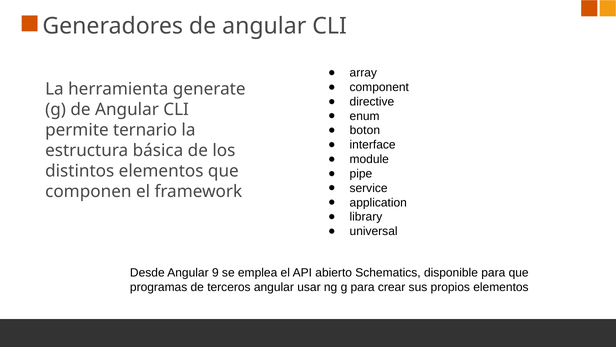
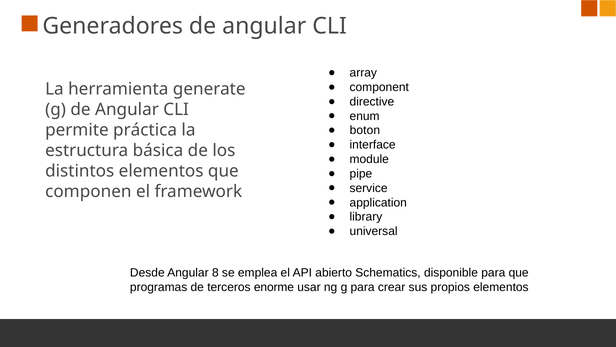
ternario: ternario -> práctica (145, 130)
9: 9 -> 8 (215, 273)
terceros angular: angular -> enorme (274, 287)
